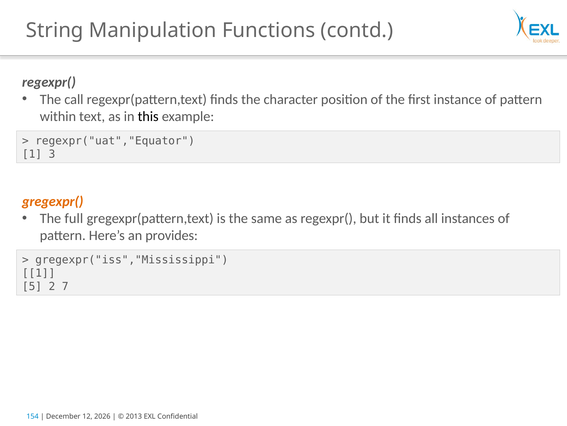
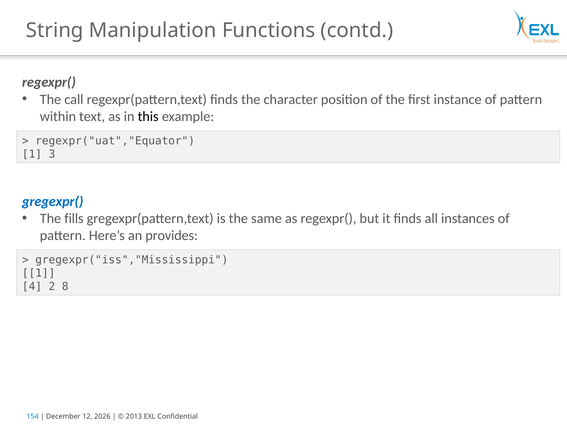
gregexpr( colour: orange -> blue (53, 201)
full: full -> fills (74, 218)
5: 5 -> 4 (32, 286)
7: 7 -> 8 (65, 286)
